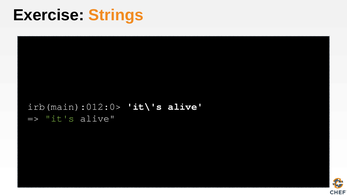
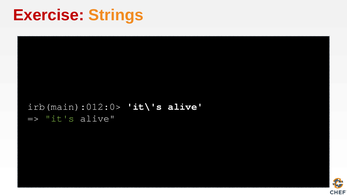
Exercise colour: black -> red (49, 15)
